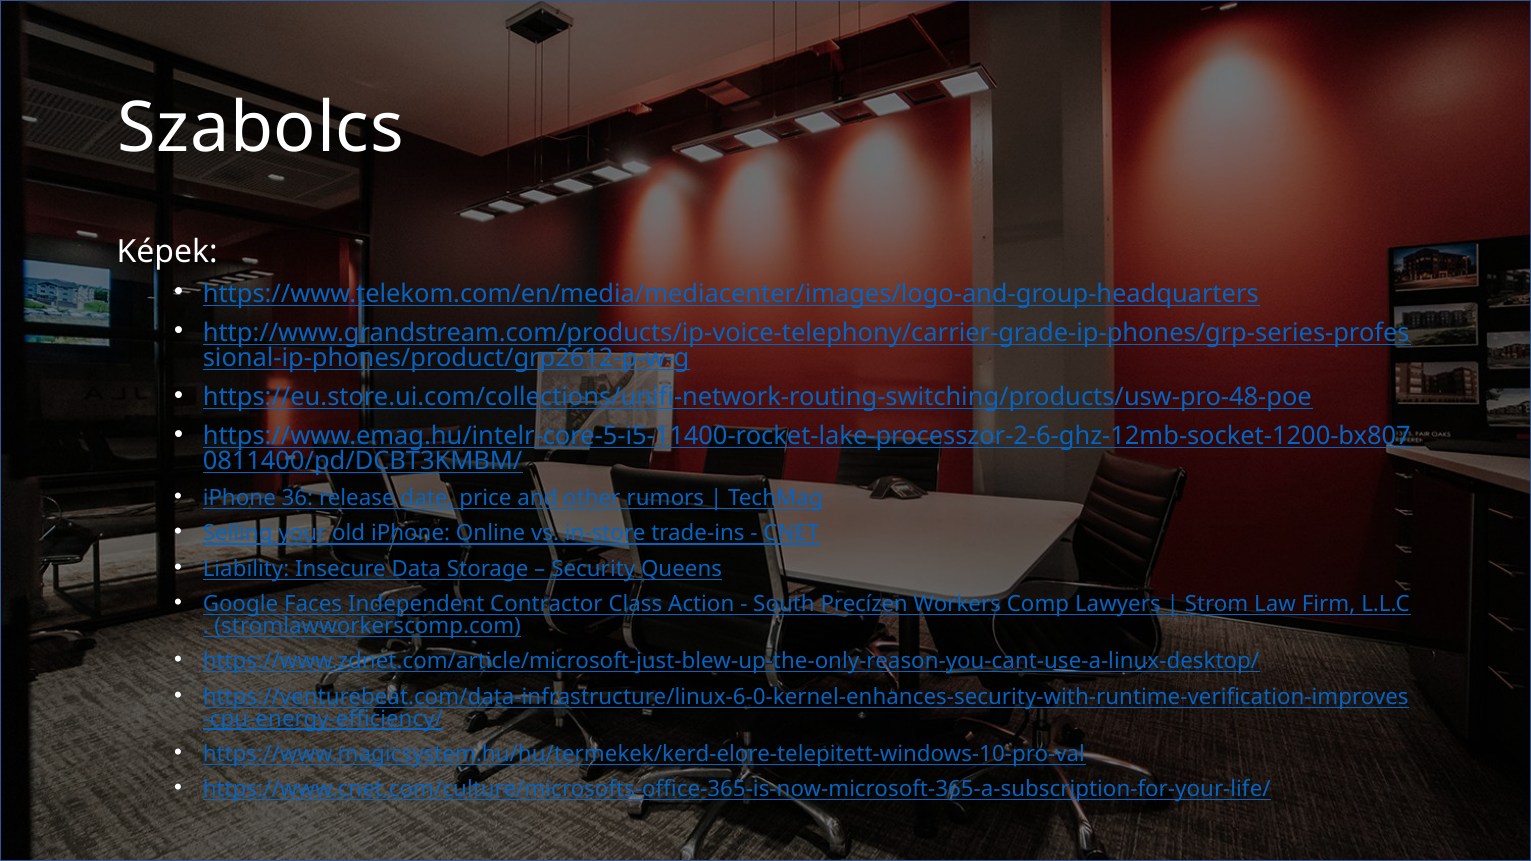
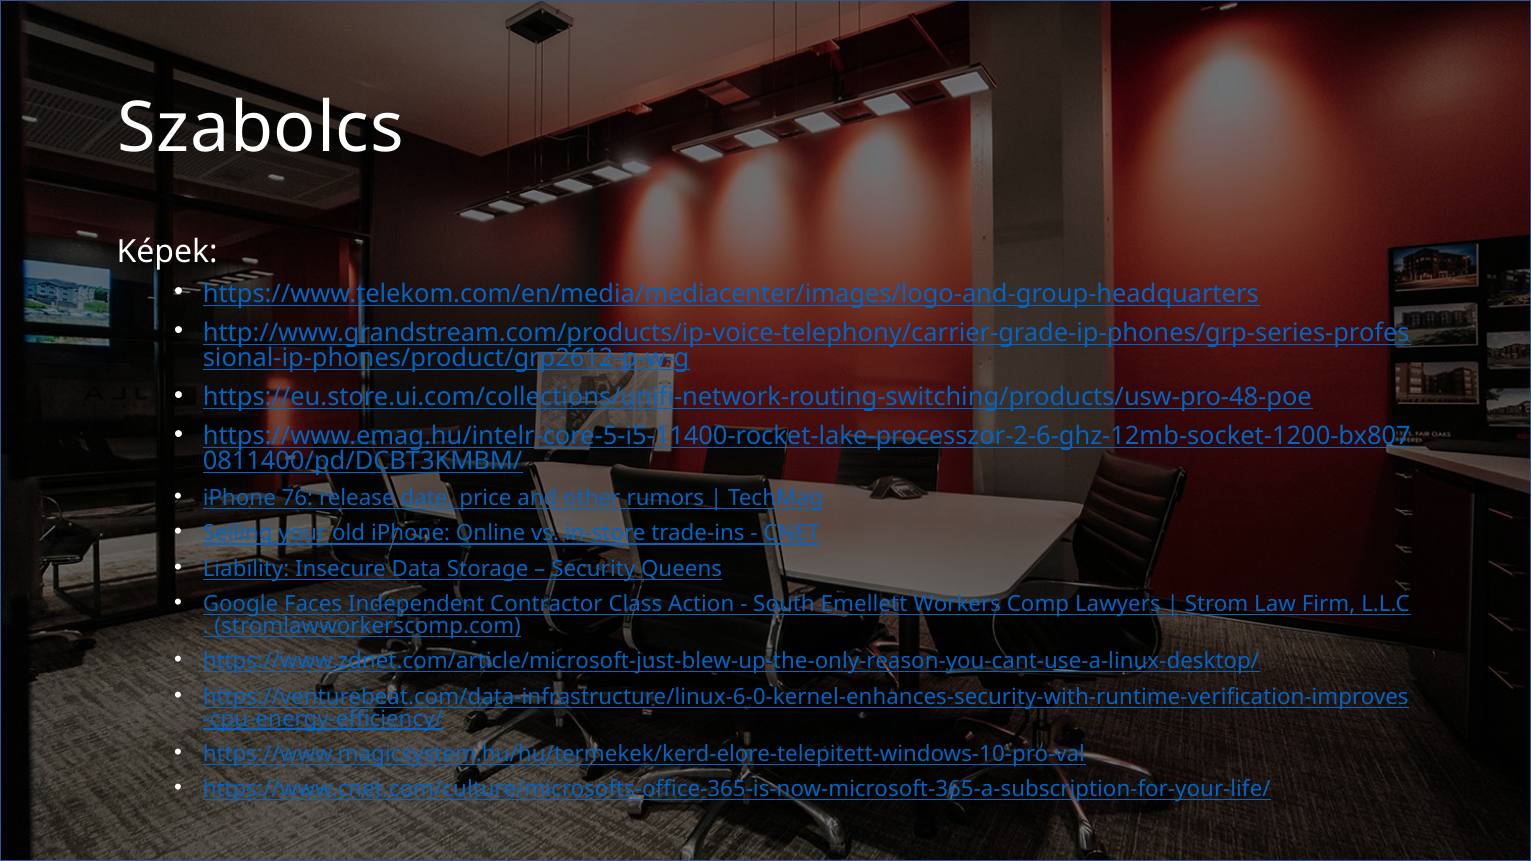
36: 36 -> 76 (297, 498)
Precízen: Precízen -> Emellett (864, 604)
